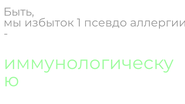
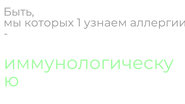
избыток: избыток -> которых (49, 23)
псевдо: псевдо -> узнаем (105, 23)
